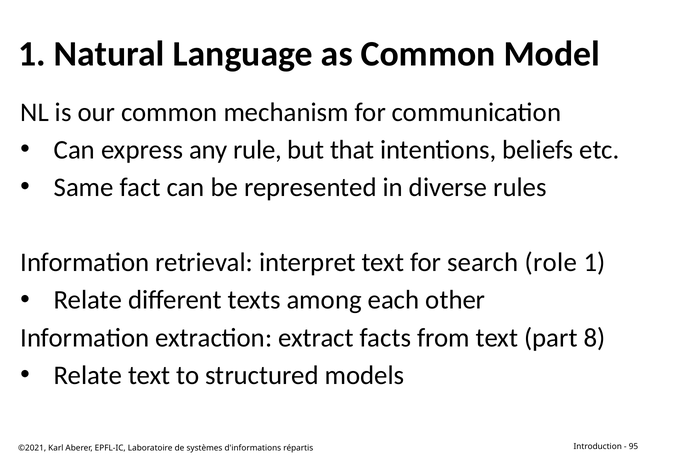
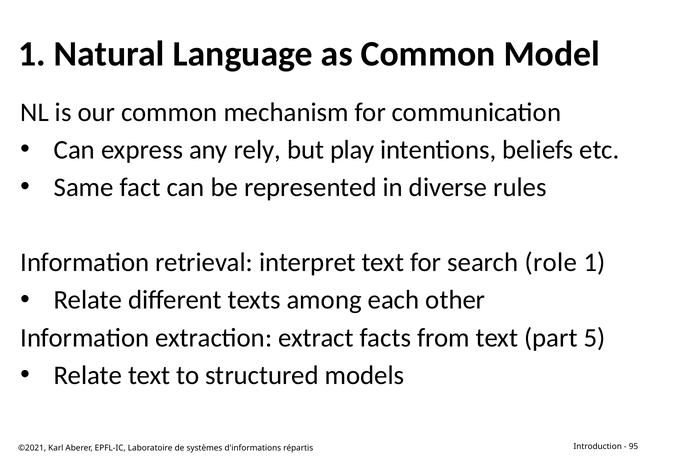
rule: rule -> rely (257, 150)
that: that -> play (352, 150)
8: 8 -> 5 (594, 338)
